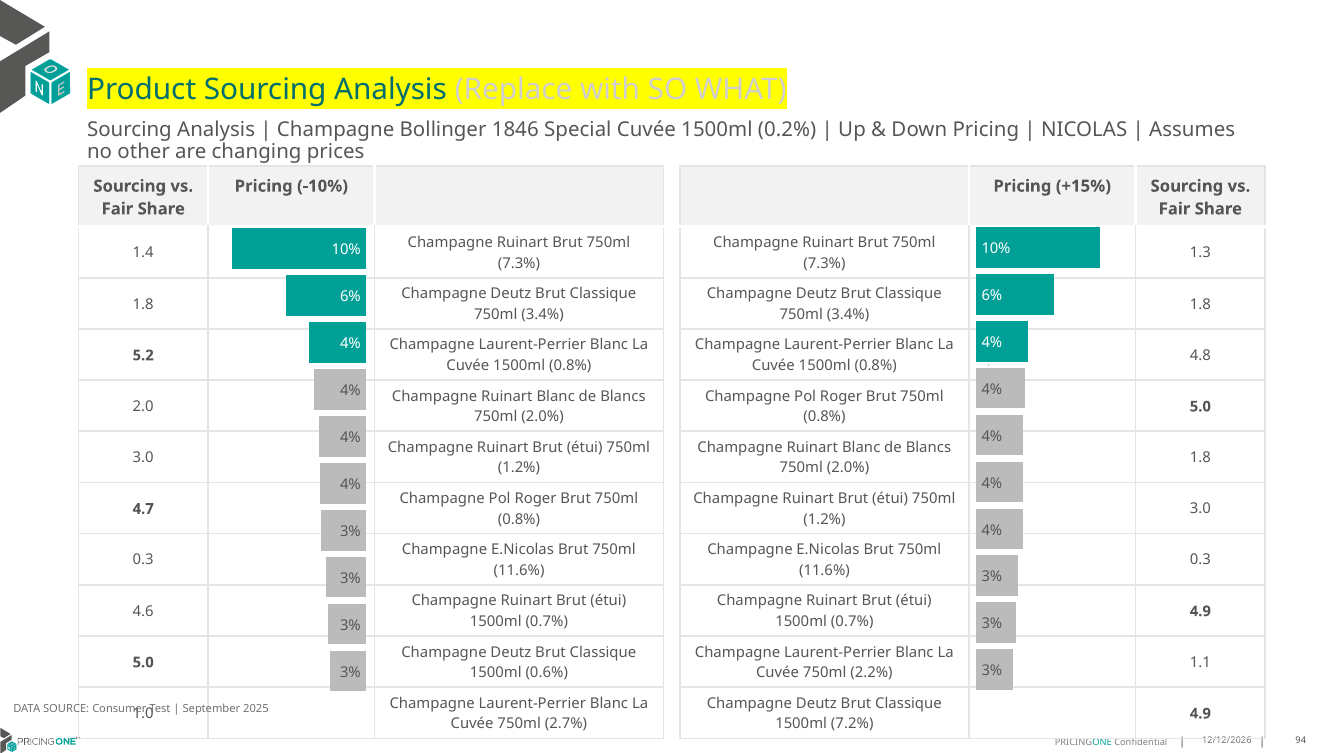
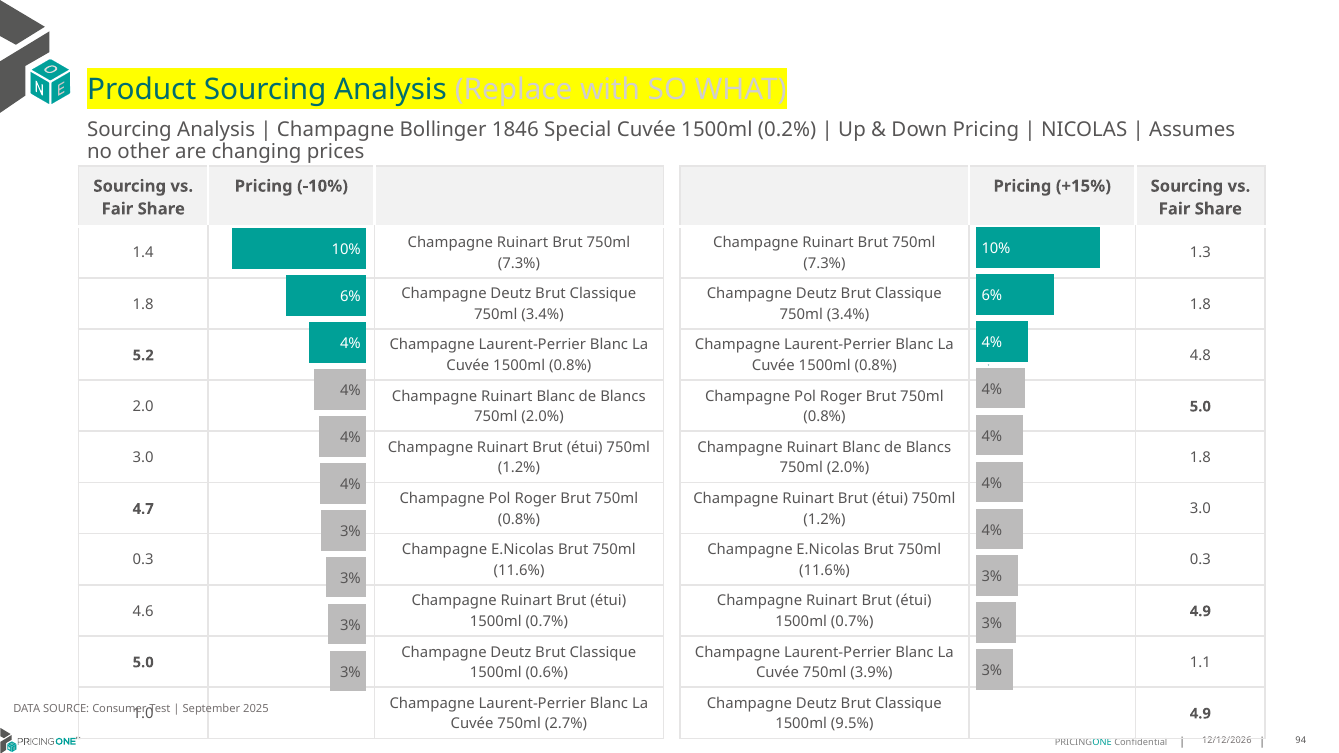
2.2%: 2.2% -> 3.9% (871, 673)
7.2%: 7.2% -> 9.5% (852, 724)
